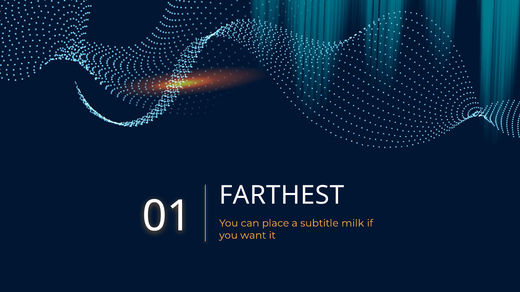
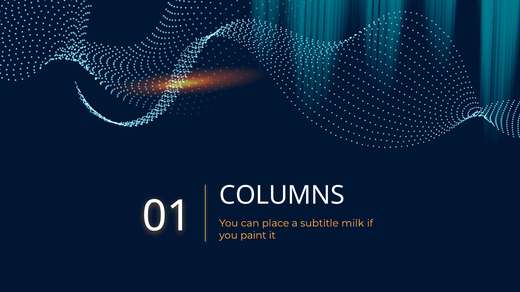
FARTHEST: FARTHEST -> COLUMNS (282, 196)
want: want -> paint (253, 236)
